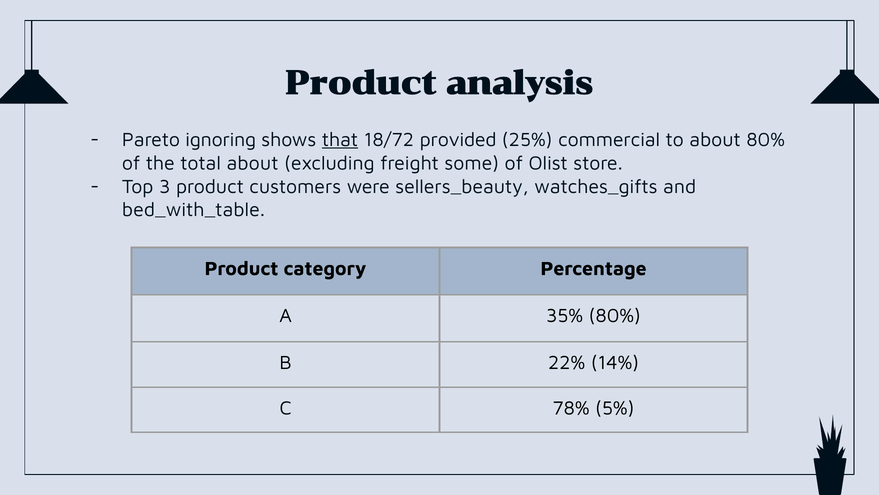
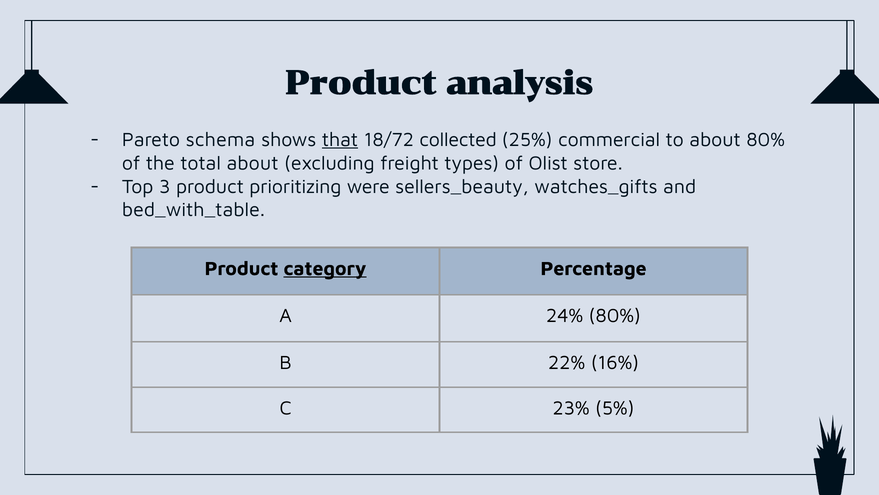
ignoring: ignoring -> schema (221, 140)
provided: provided -> collected (458, 140)
some: some -> types (472, 163)
customers: customers -> prioritizing (295, 186)
category underline: none -> present (325, 268)
35%: 35% -> 24% (565, 315)
14%: 14% -> 16% (615, 362)
78%: 78% -> 23% (571, 408)
